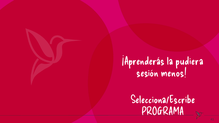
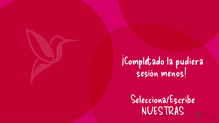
¡Aprenderás: ¡Aprenderás -> ¡Completado (143, 61)
PROGRAMA: PROGRAMA -> NUESTRAS (163, 112)
